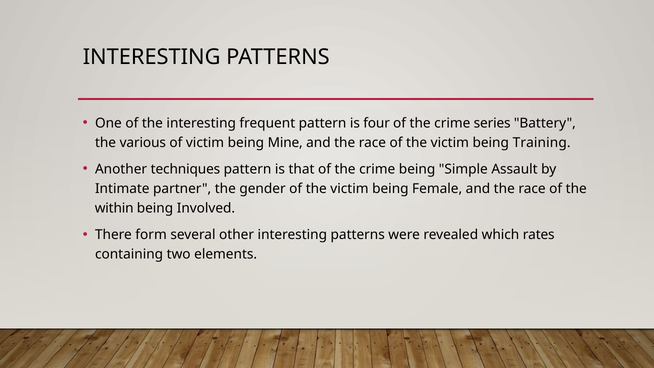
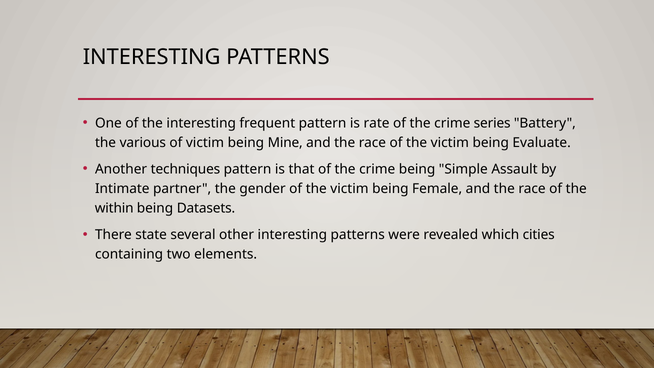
four: four -> rate (377, 123)
Training: Training -> Evaluate (542, 143)
Involved: Involved -> Datasets (206, 208)
form: form -> state (151, 235)
rates: rates -> cities (539, 235)
